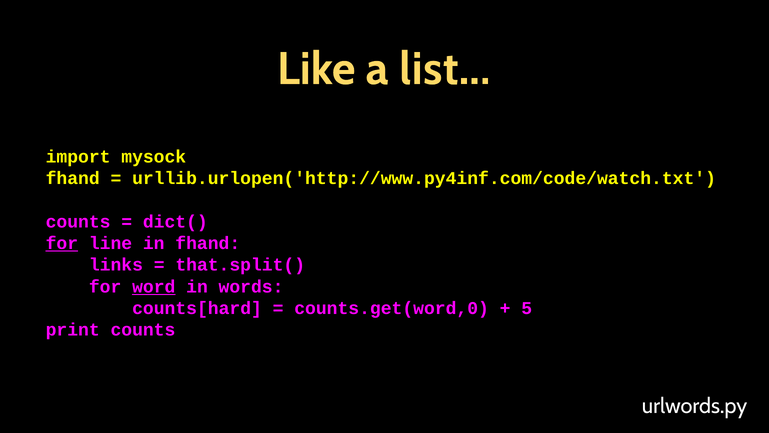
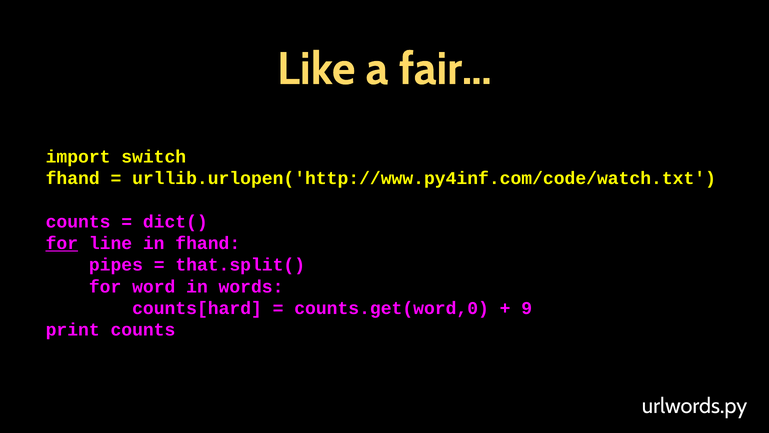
list: list -> fair (445, 69)
mysock: mysock -> switch (154, 157)
links: links -> pipes (116, 265)
word underline: present -> none (154, 286)
5: 5 -> 9 (527, 308)
